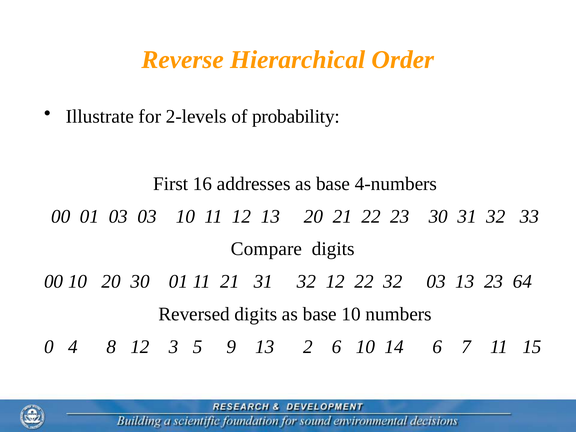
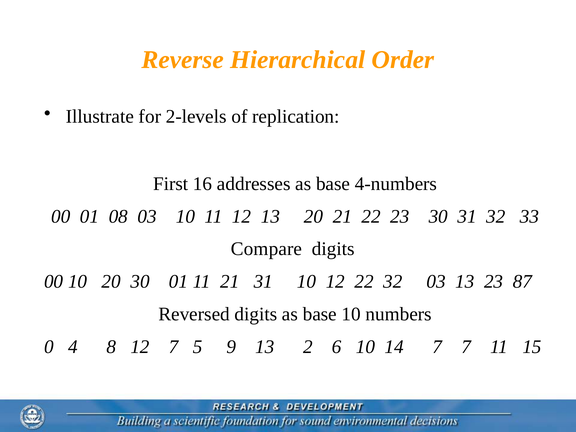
probability: probability -> replication (296, 117)
01 03: 03 -> 08 (118, 216)
21 31 32: 32 -> 10 (306, 282)
64: 64 -> 87 (522, 282)
12 3: 3 -> 7 (174, 347)
14 6: 6 -> 7 (437, 347)
